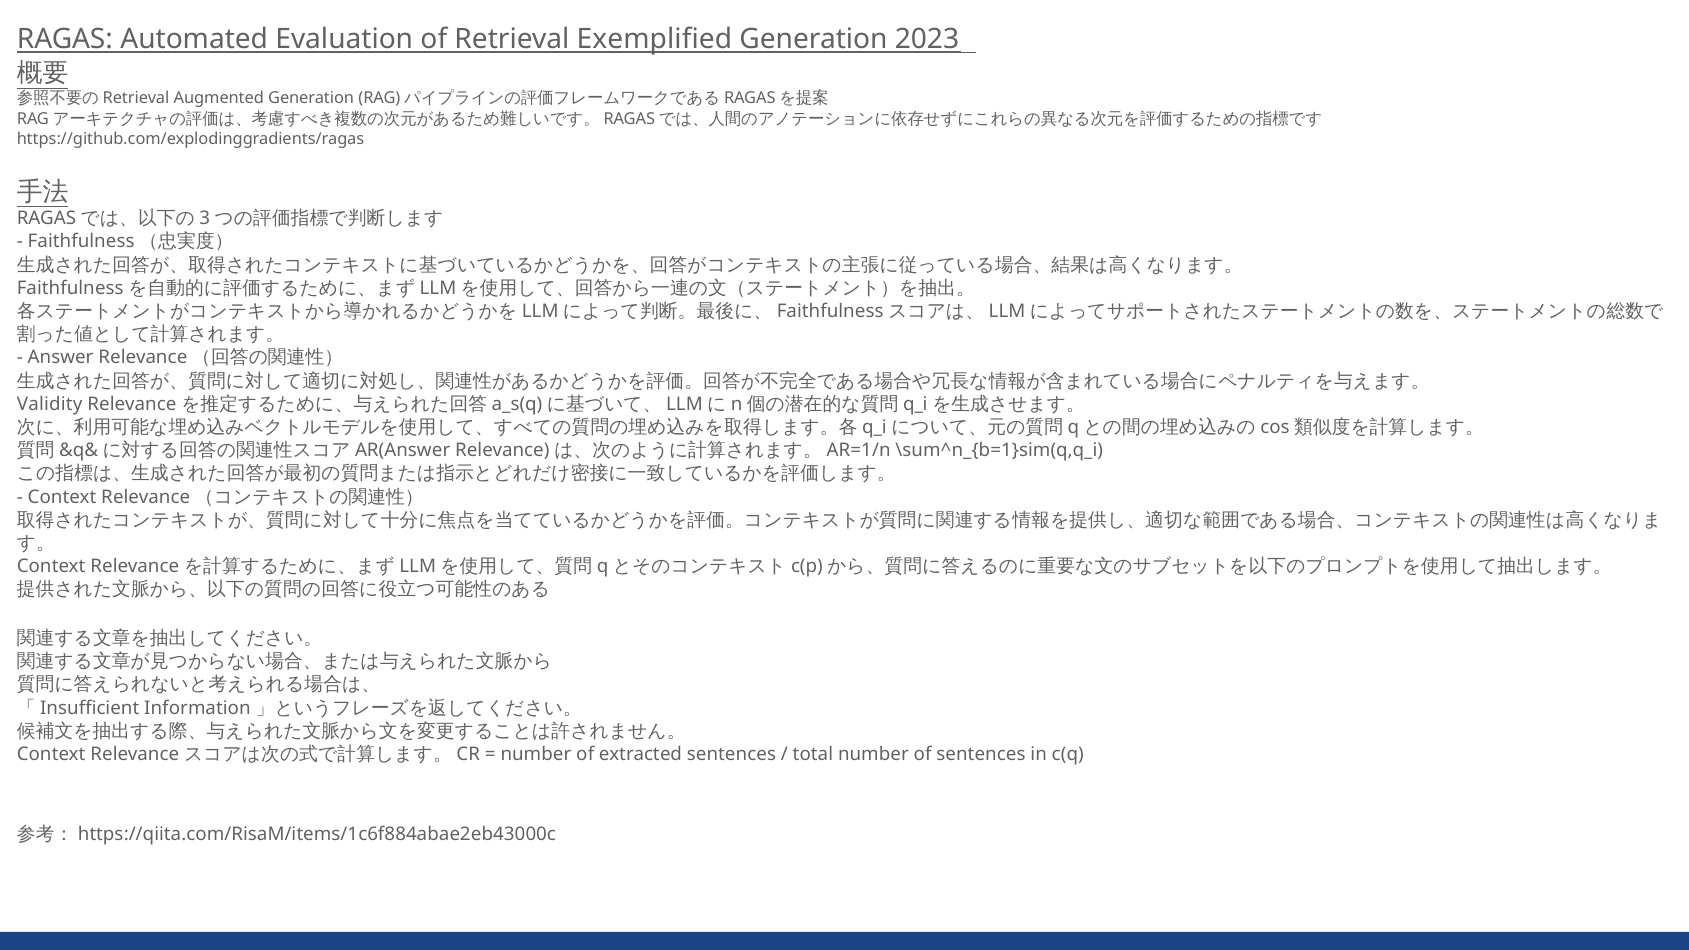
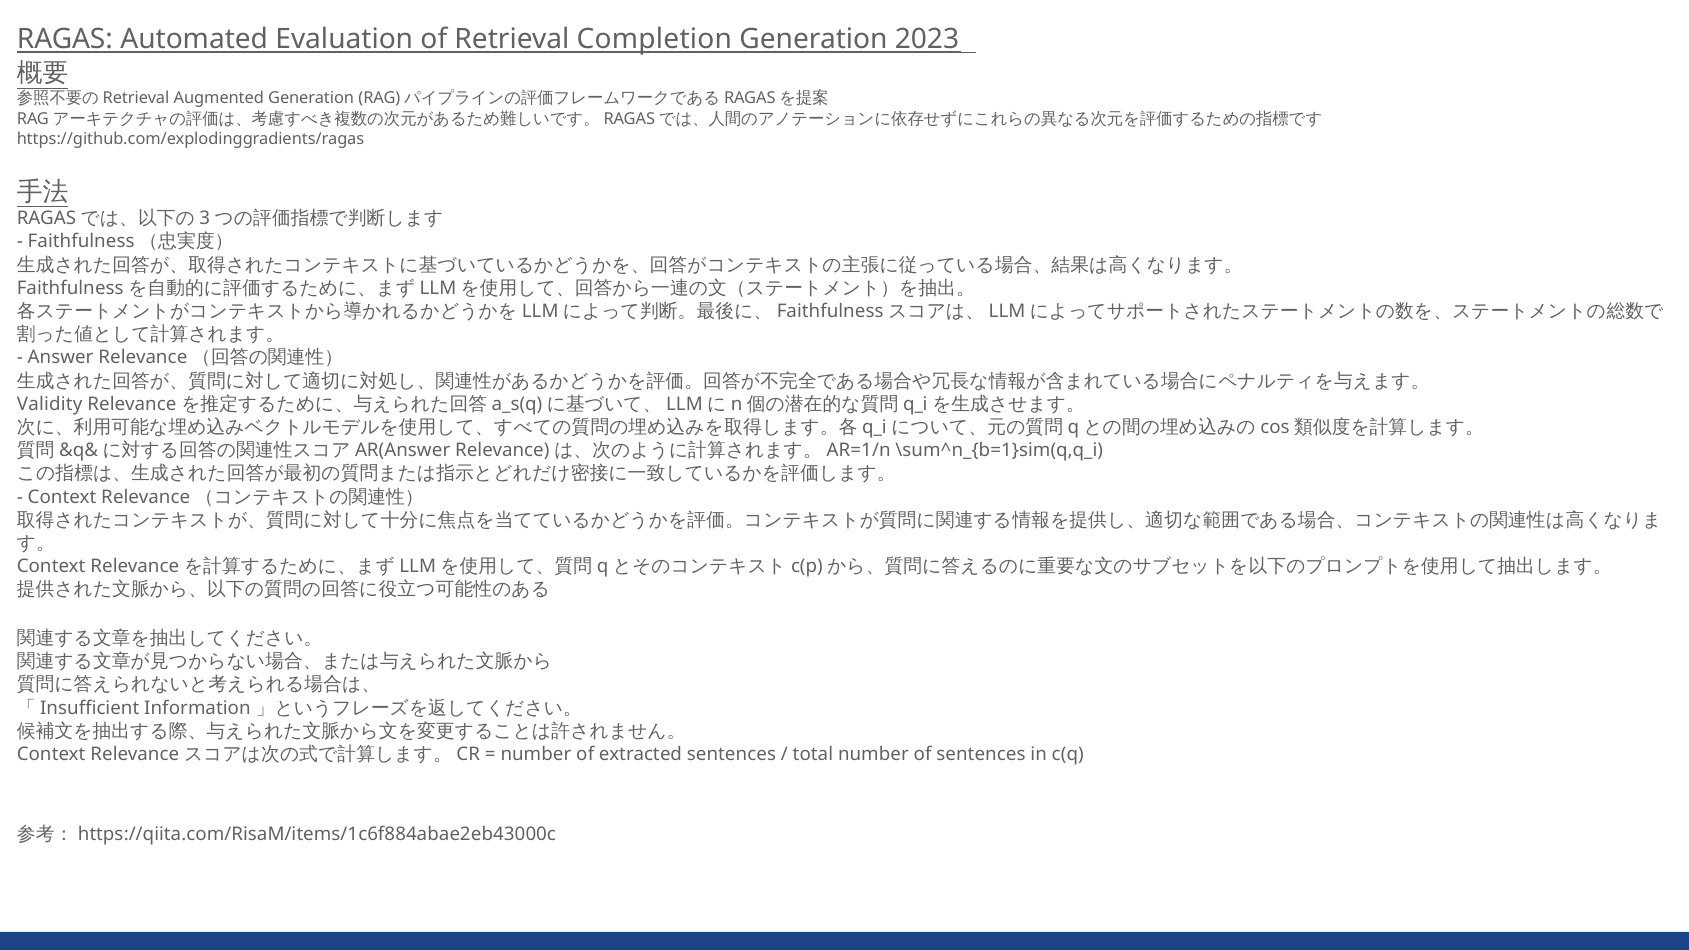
Exemplified: Exemplified -> Completion (654, 39)
